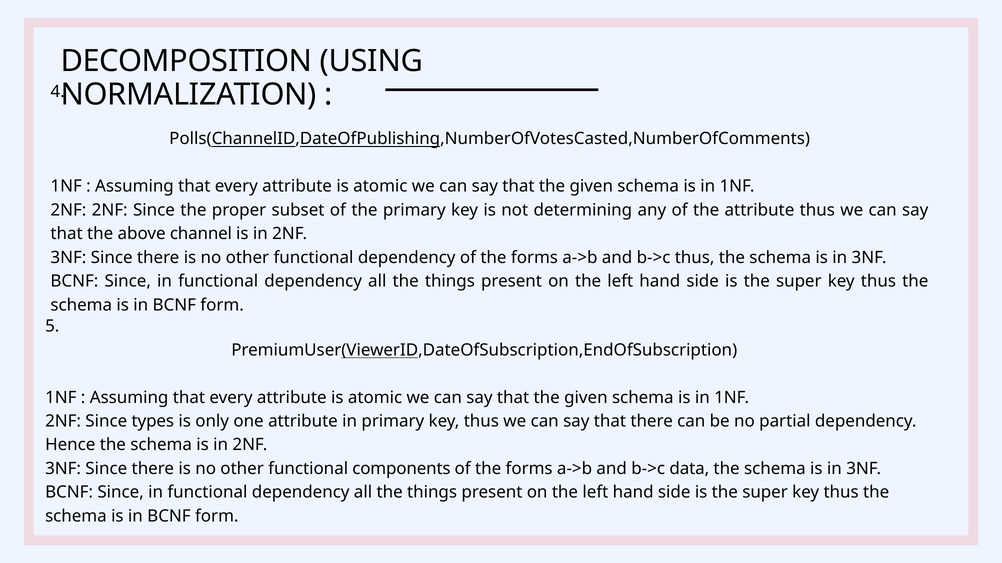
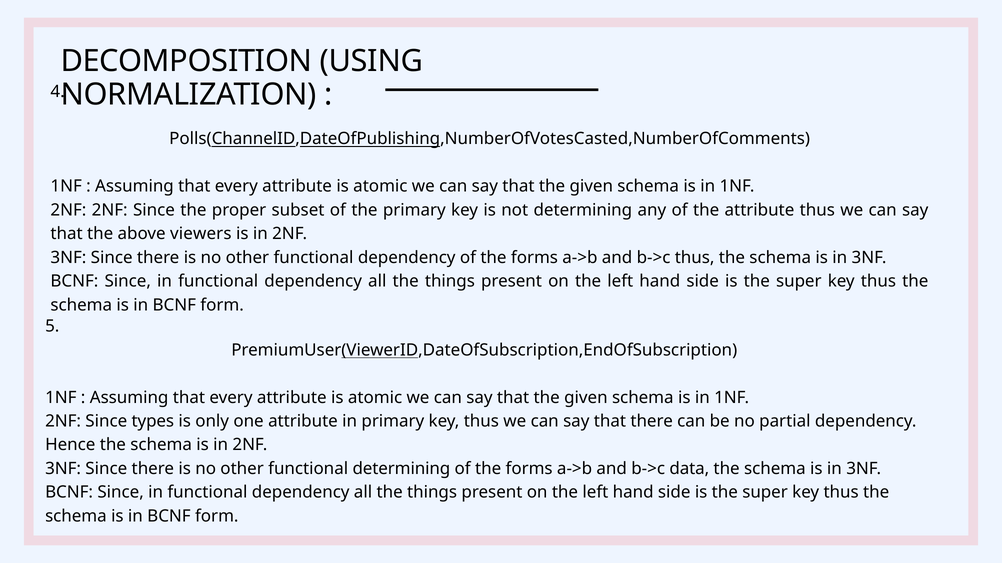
channel: channel -> viewers (201, 234)
functional components: components -> determining (401, 469)
